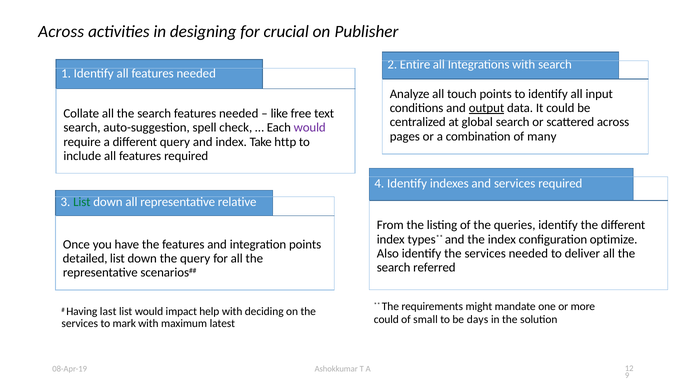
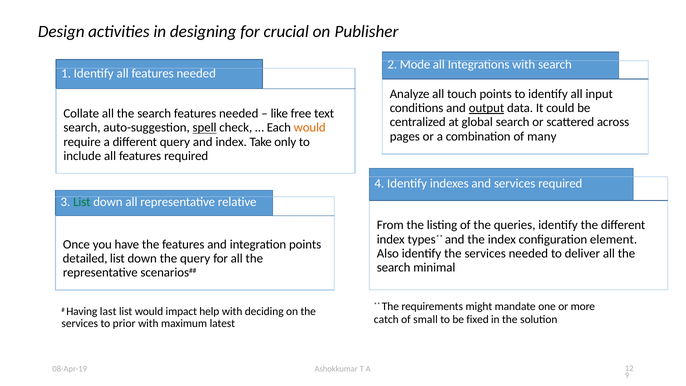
Across: Across -> Design (61, 32)
Entire: Entire -> Mode (415, 65)
spell underline: none -> present (205, 128)
would colour: purple -> orange (310, 128)
http: http -> only (285, 142)
optimize: optimize -> element (614, 239)
referred: referred -> minimal (434, 268)
could: could -> catch (386, 319)
days: days -> fixed (478, 319)
mark: mark -> prior (124, 324)
